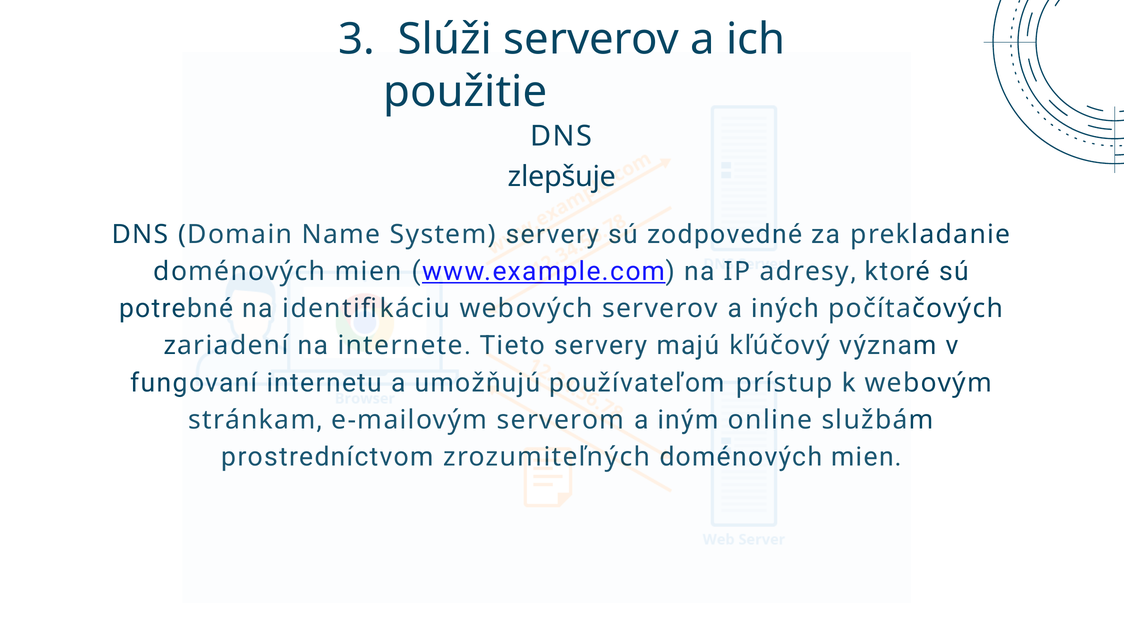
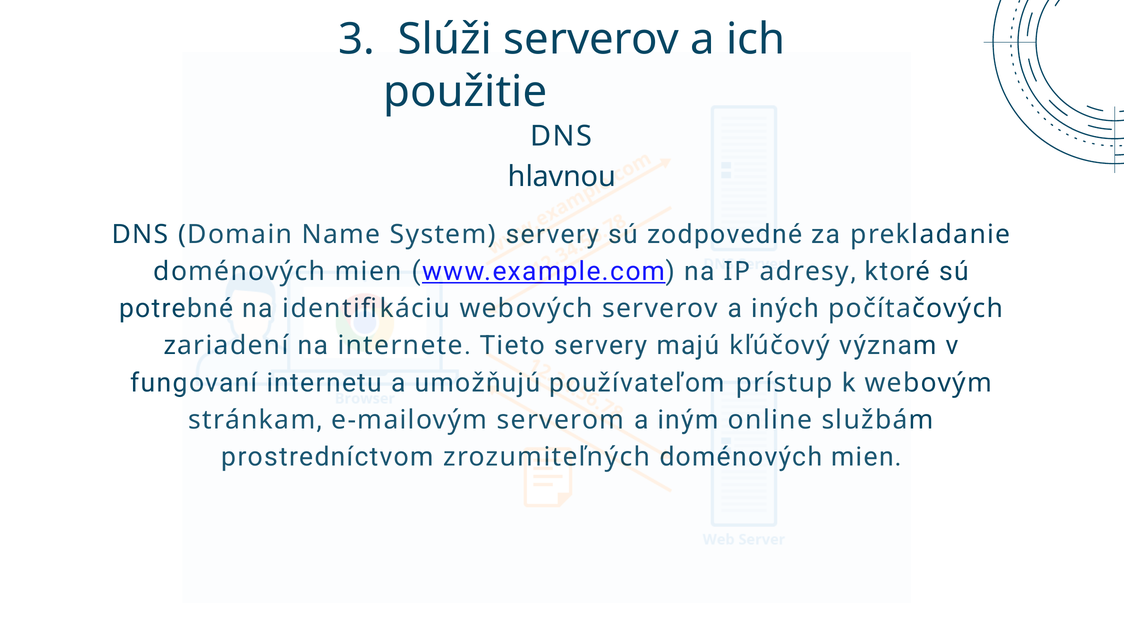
zlepšuje: zlepšuje -> hlavnou (562, 177)
